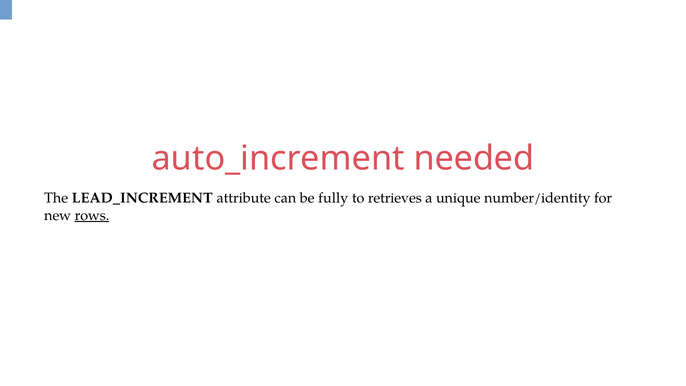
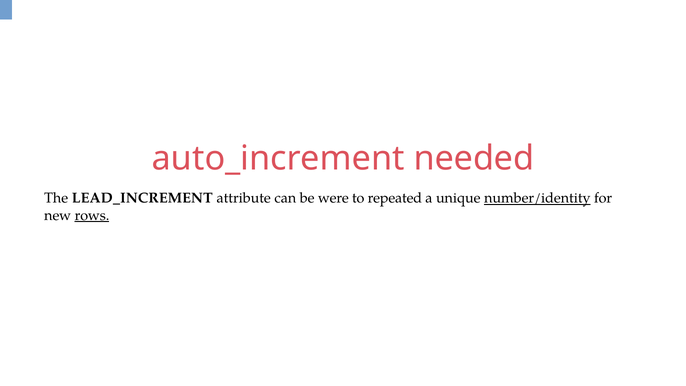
fully: fully -> were (333, 198)
retrieves: retrieves -> repeated (395, 198)
number/identity underline: none -> present (537, 198)
